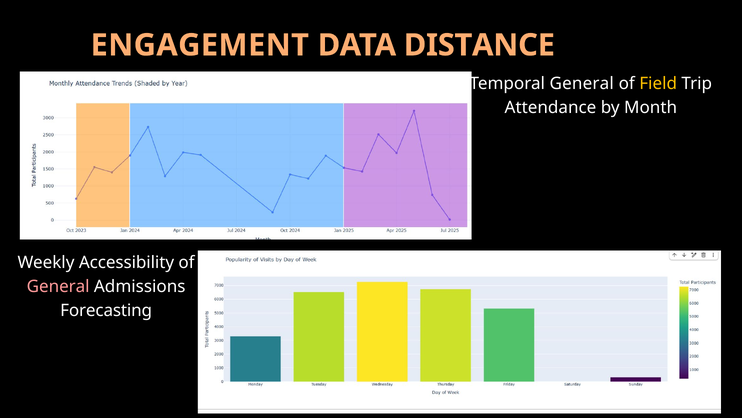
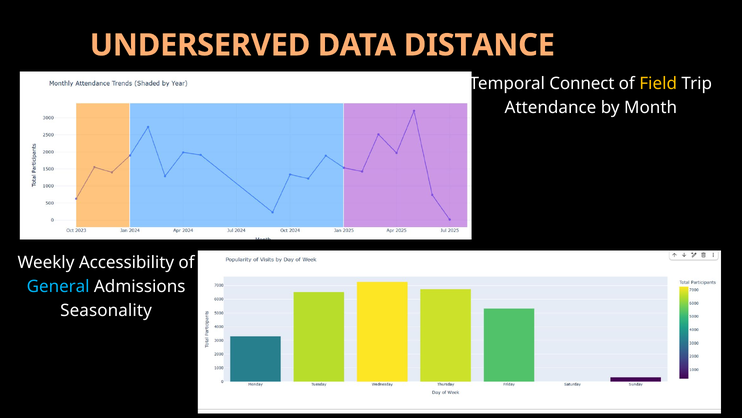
ENGAGEMENT: ENGAGEMENT -> UNDERSERVED (200, 45)
Temporal General: General -> Connect (582, 84)
General colour: pink -> light blue (58, 286)
Forecasting: Forecasting -> Seasonality (106, 310)
